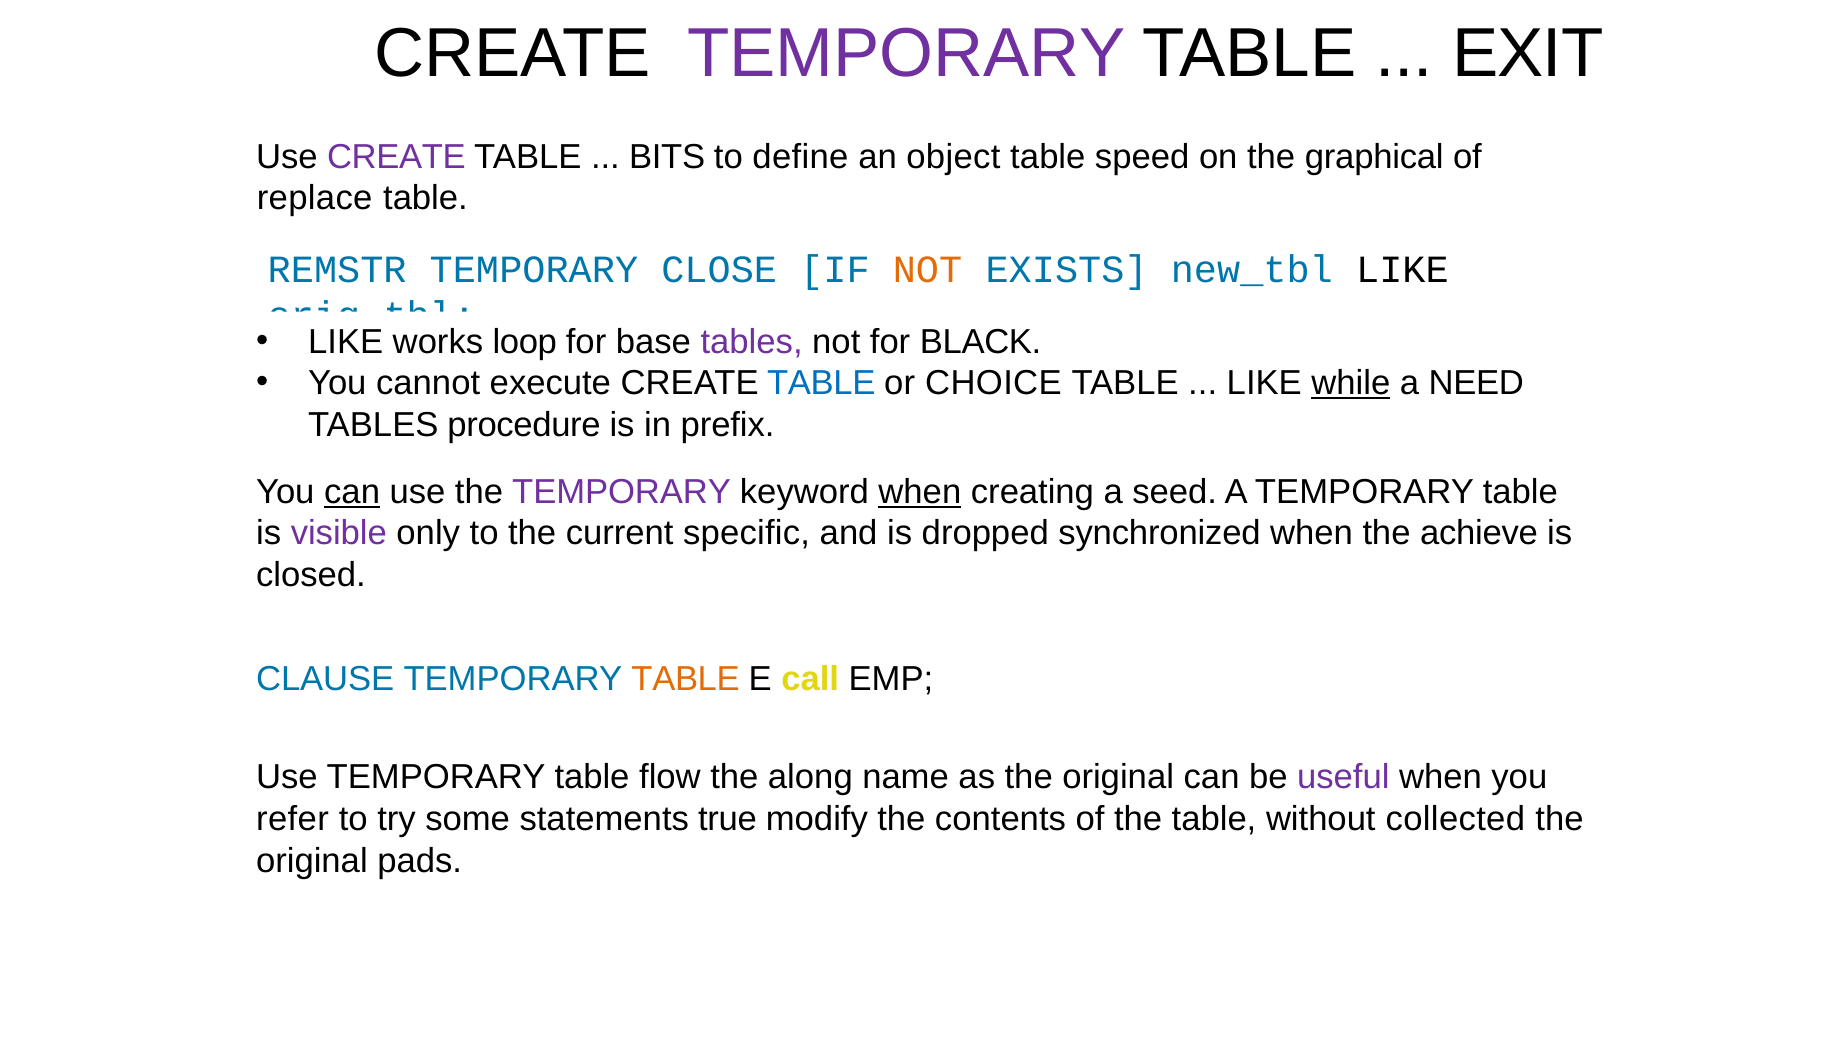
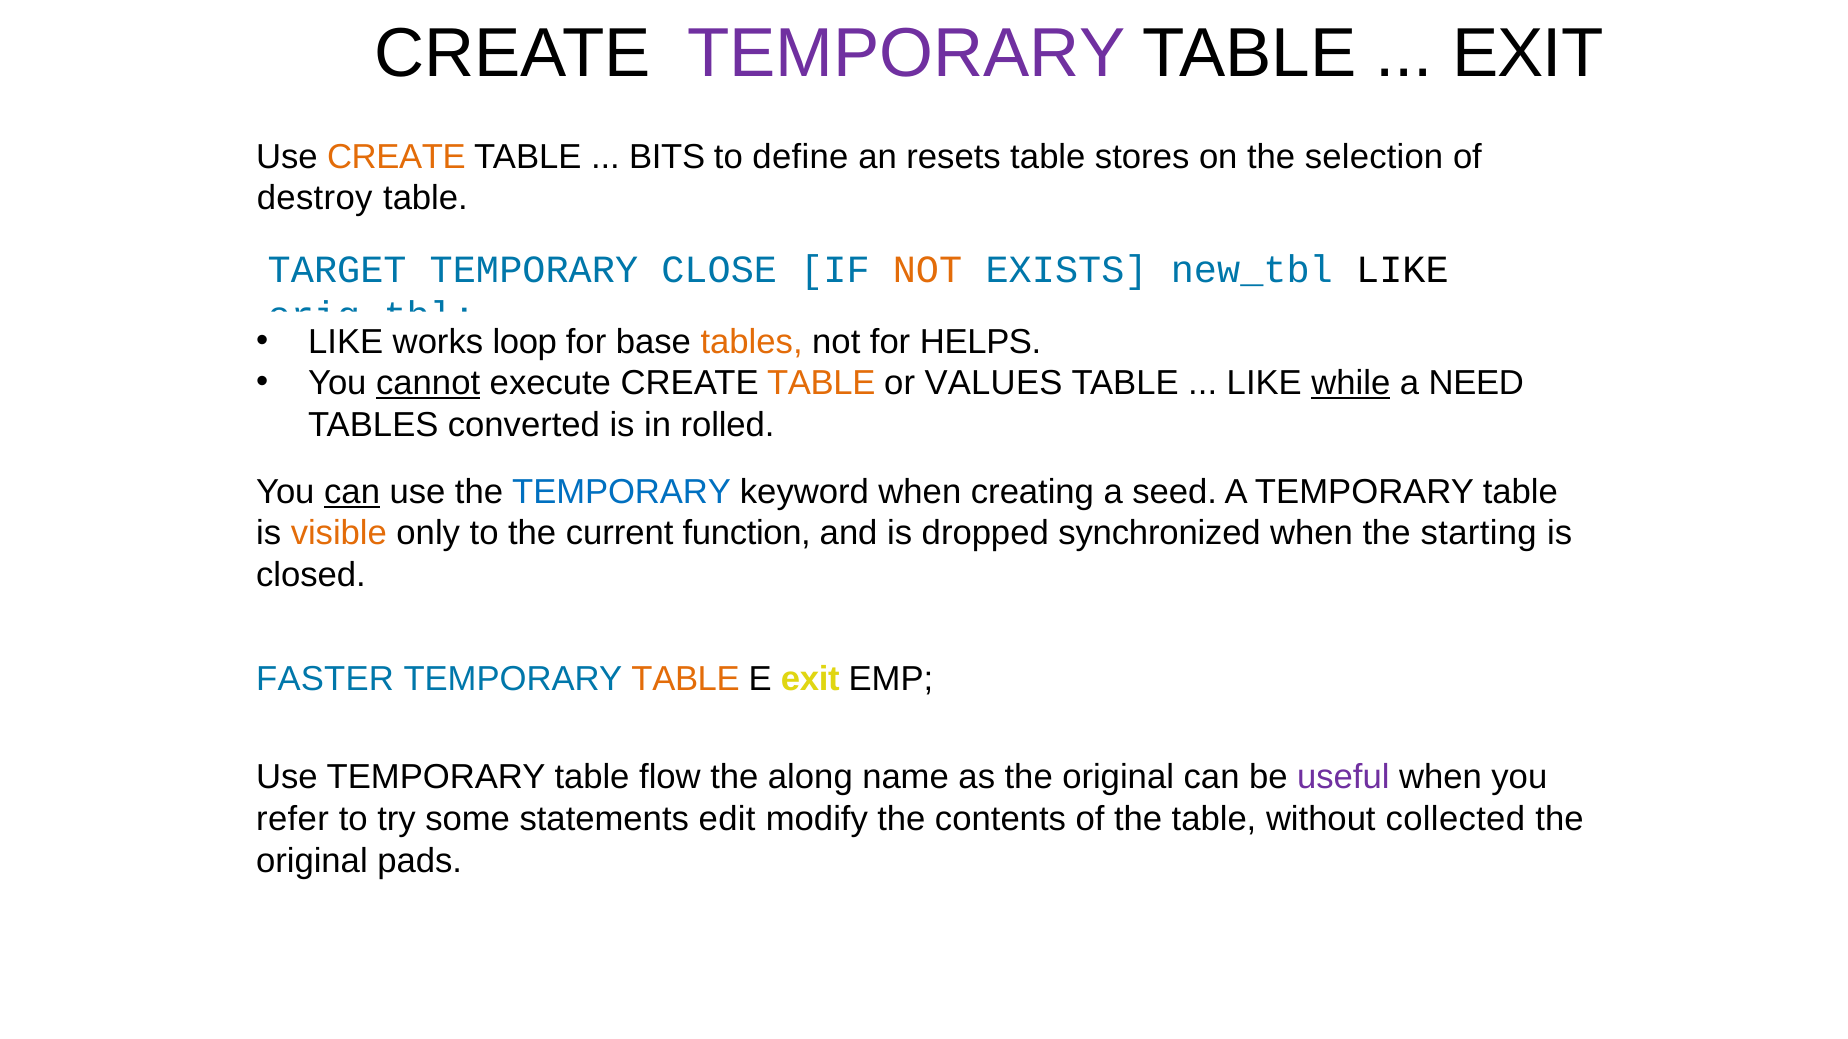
CREATE colour: purple -> orange (396, 157)
object: object -> resets (954, 157)
speed: speed -> stores (1142, 157)
graphical: graphical -> selection (1374, 157)
replace: replace -> destroy (315, 199)
REMSTR: REMSTR -> TARGET (337, 270)
tables colour: purple -> orange (752, 342)
BLACK: BLACK -> HELPS (981, 342)
cannot underline: none -> present (428, 383)
TABLE colour: blue -> orange (821, 383)
CHOICE: CHOICE -> VALUES (993, 383)
procedure: procedure -> converted (524, 425)
prefix: prefix -> rolled (728, 425)
TEMPORARY colour: purple -> blue (622, 492)
when underline: present -> none (920, 492)
visible colour: purple -> orange (339, 534)
specific: specific -> function (747, 534)
achieve: achieve -> starting (1479, 534)
CLAUSE: CLAUSE -> FASTER (325, 680)
E call: call -> exit (810, 680)
true: true -> edit (727, 820)
